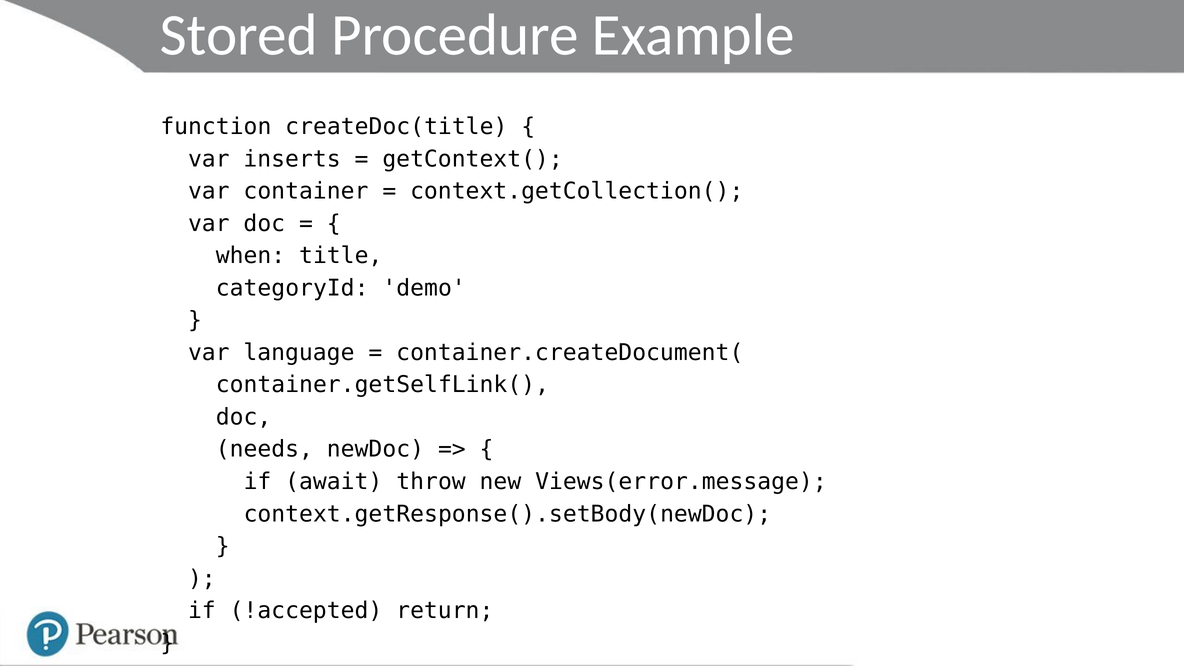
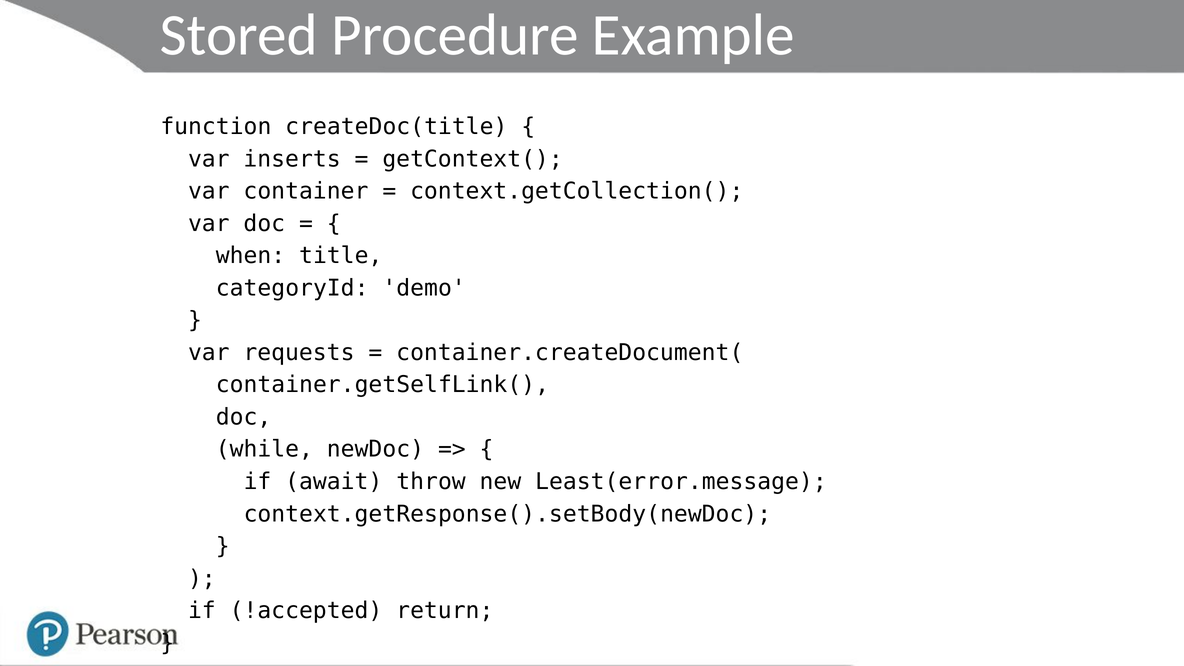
language: language -> requests (299, 353)
needs: needs -> while (264, 449)
Views(error.message: Views(error.message -> Least(error.message (681, 482)
